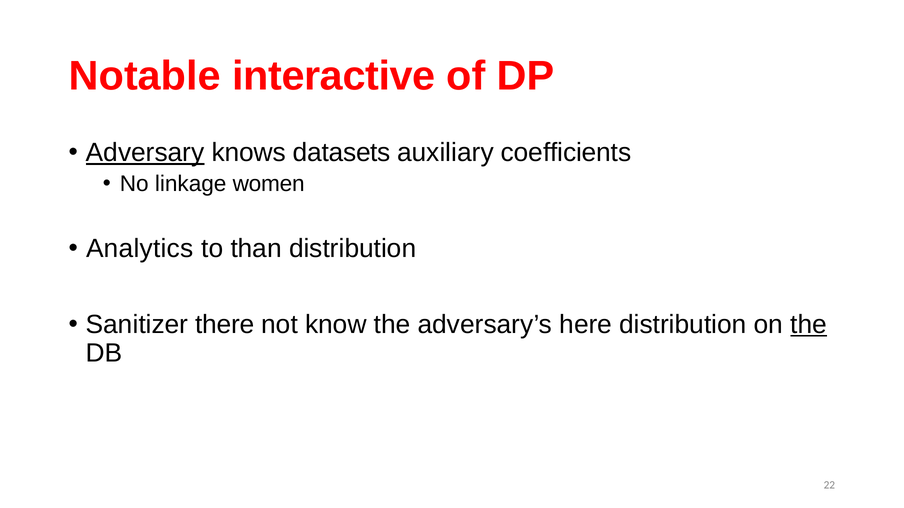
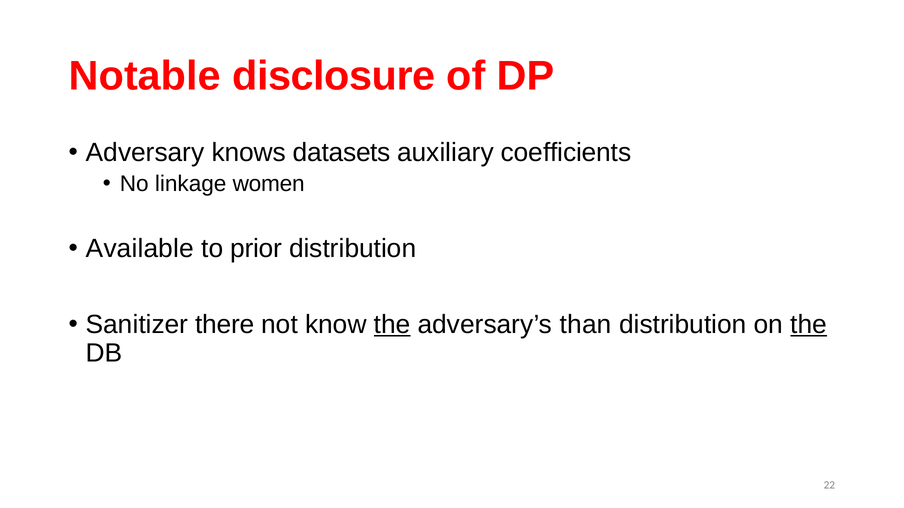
interactive: interactive -> disclosure (334, 76)
Adversary underline: present -> none (145, 153)
Analytics: Analytics -> Available (140, 249)
than: than -> prior (256, 249)
the underline: none -> present (392, 325)
here: here -> than (586, 325)
